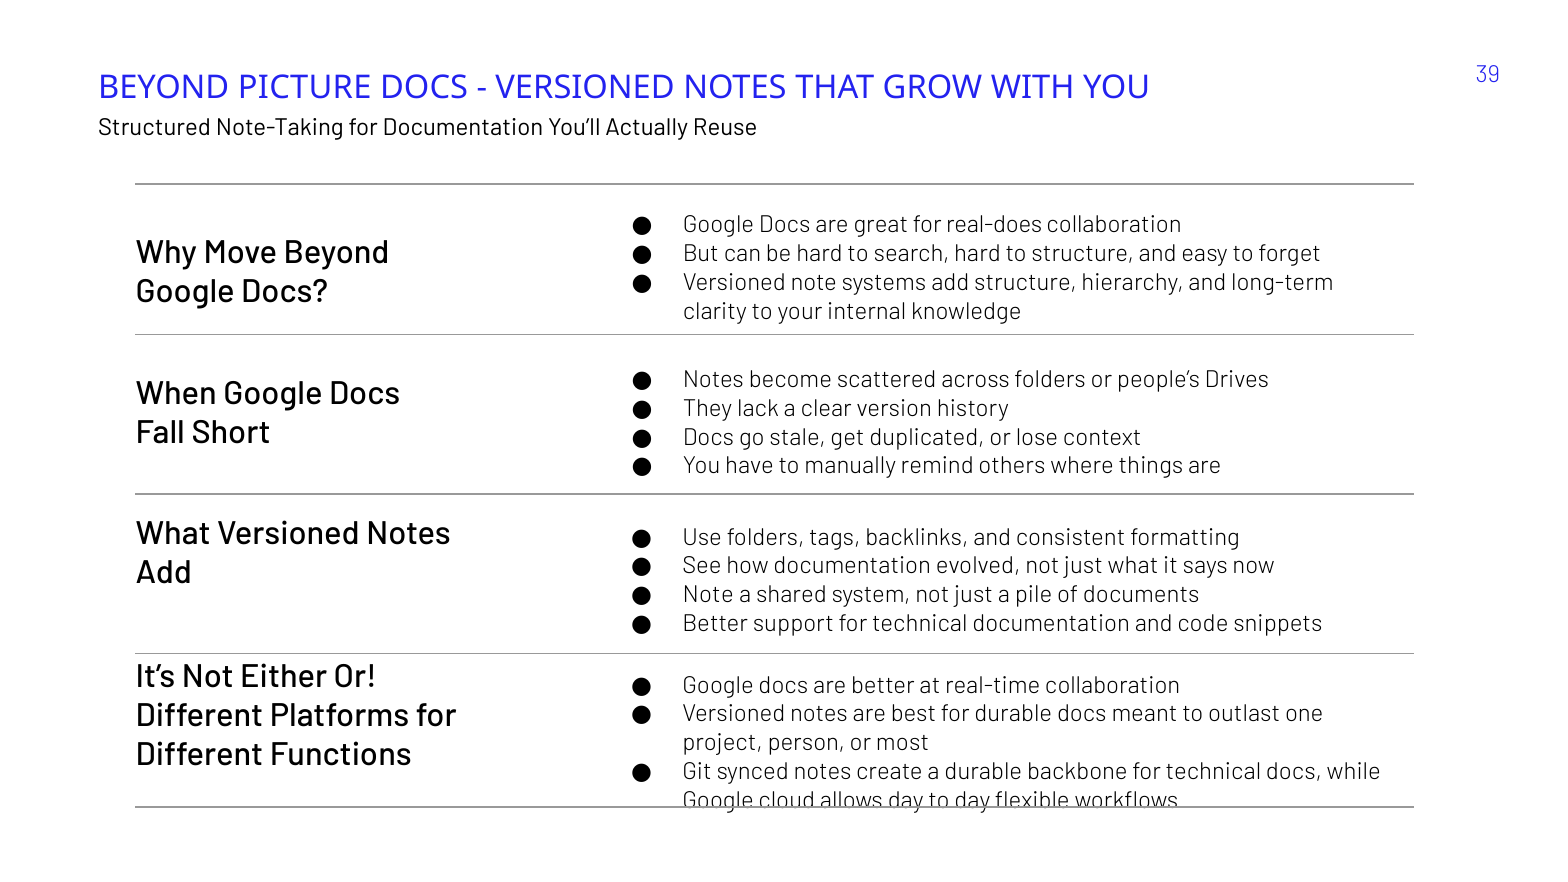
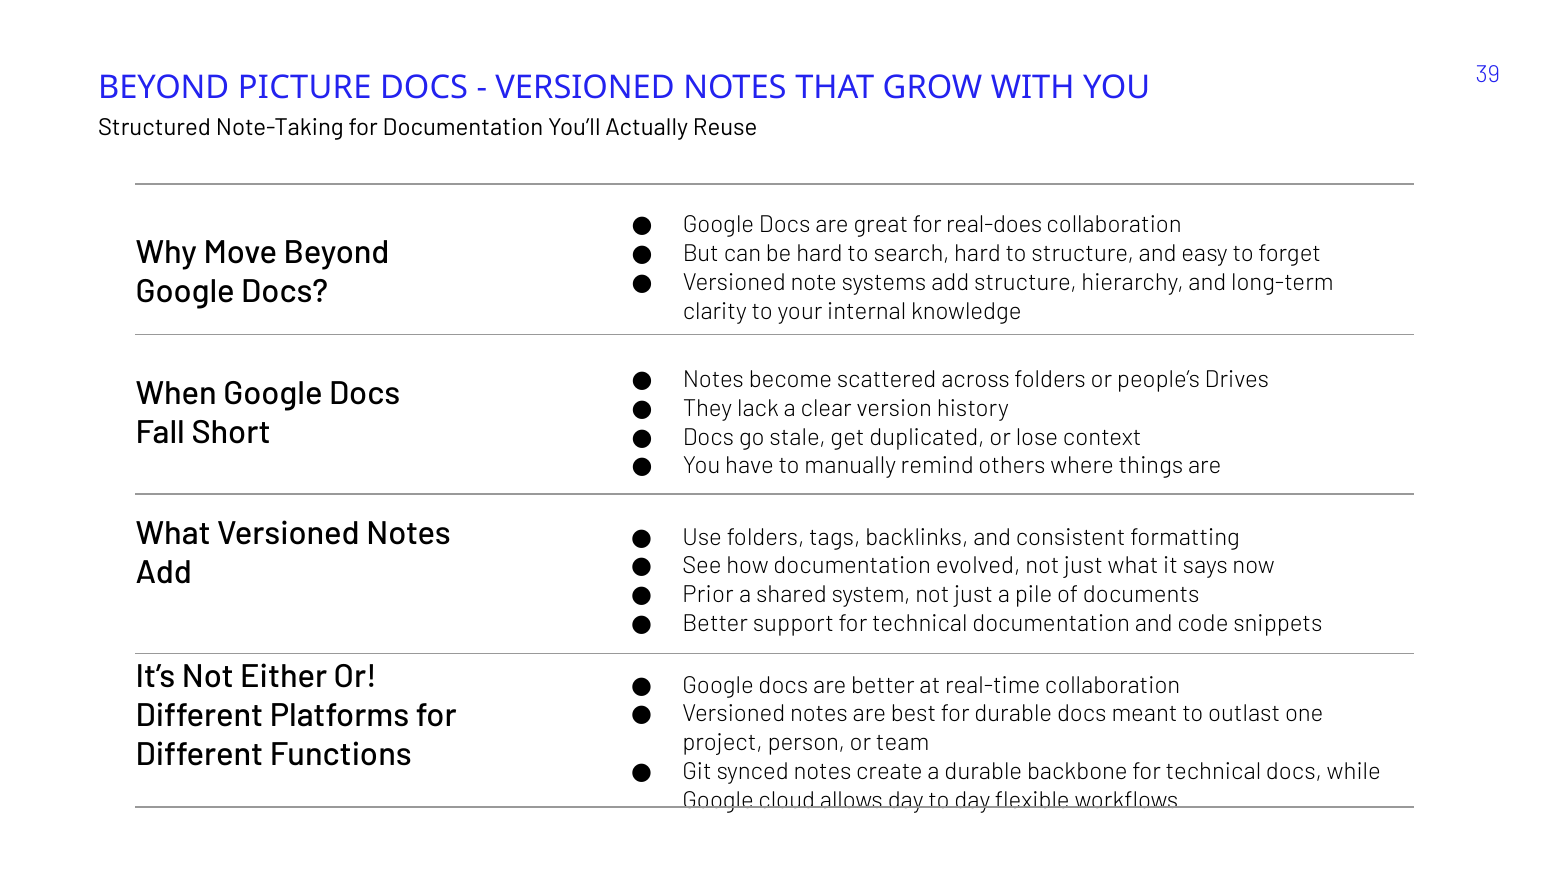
Note: Note -> Prior (708, 595)
most: most -> team (903, 743)
